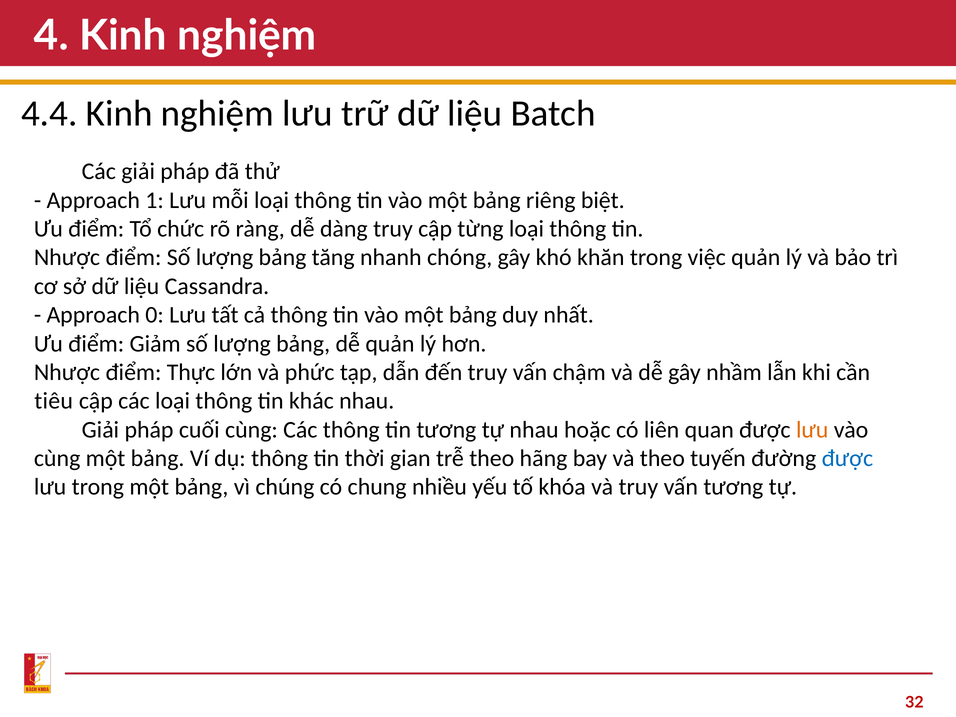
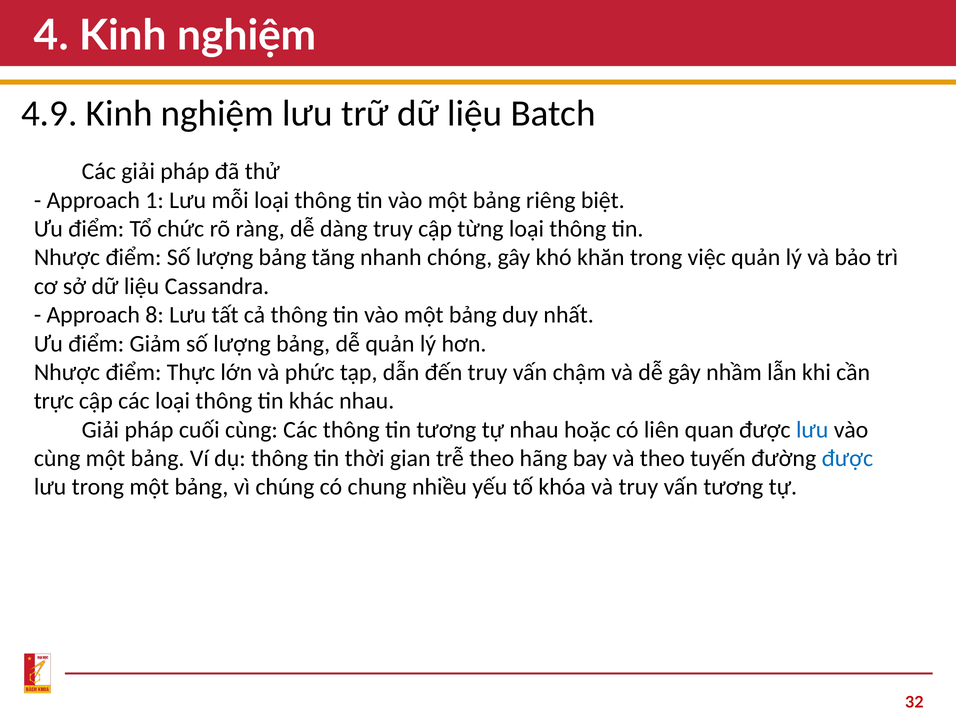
4.4: 4.4 -> 4.9 (49, 113)
0: 0 -> 8 (155, 315)
tiêu: tiêu -> trực (54, 401)
lưu colour: orange -> blue (812, 430)
